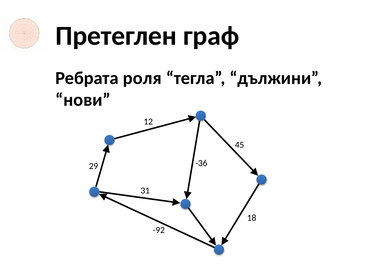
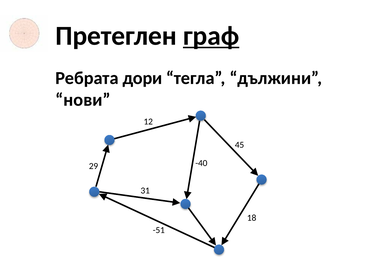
граф underline: none -> present (211, 36)
роля: роля -> дори (142, 78)
-36: -36 -> -40 (201, 163)
-92: -92 -> -51 (159, 230)
